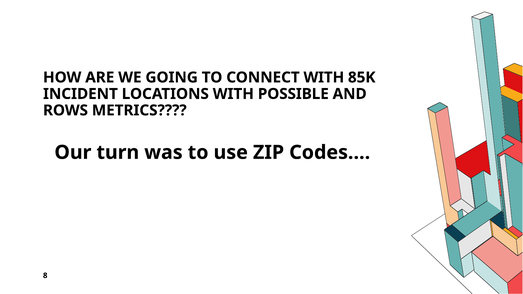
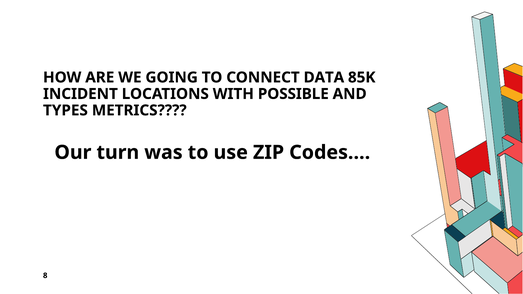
CONNECT WITH: WITH -> DATA (324, 77)
ROWS: ROWS -> TYPES (65, 110)
